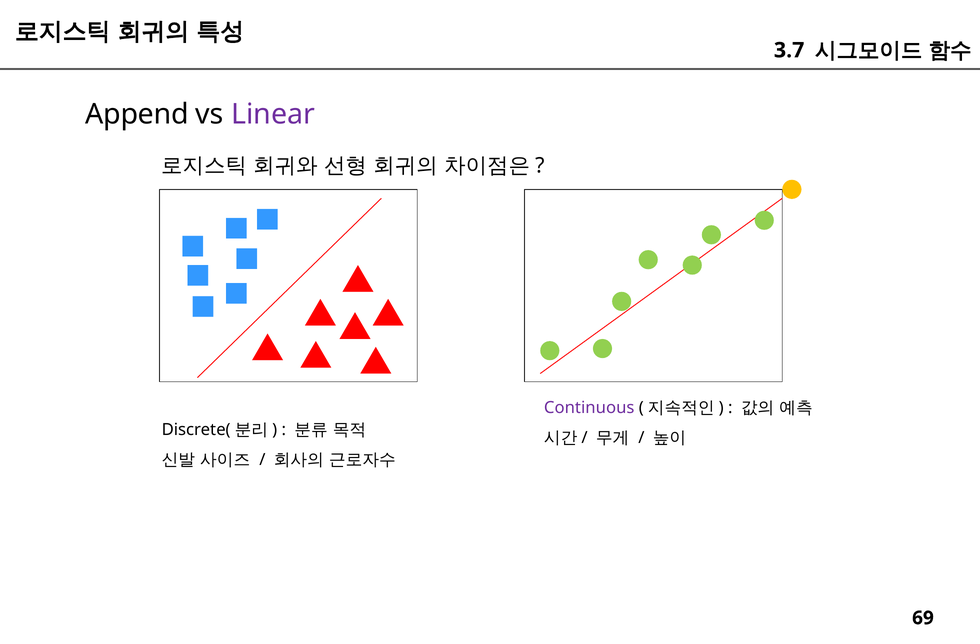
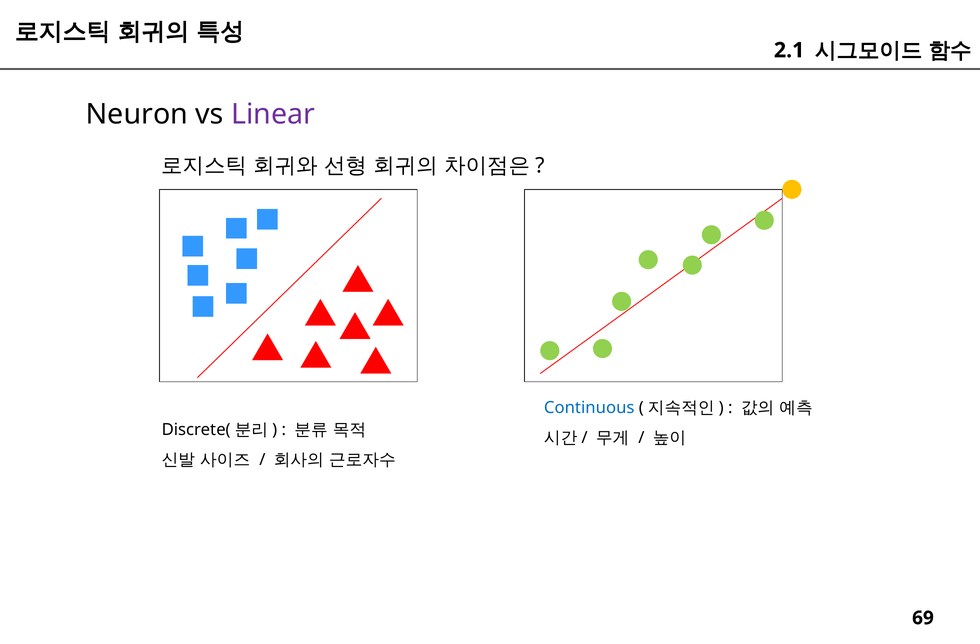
3.7: 3.7 -> 2.1 (789, 50)
Append: Append -> Neuron (137, 114)
Continuous colour: purple -> blue (589, 408)
